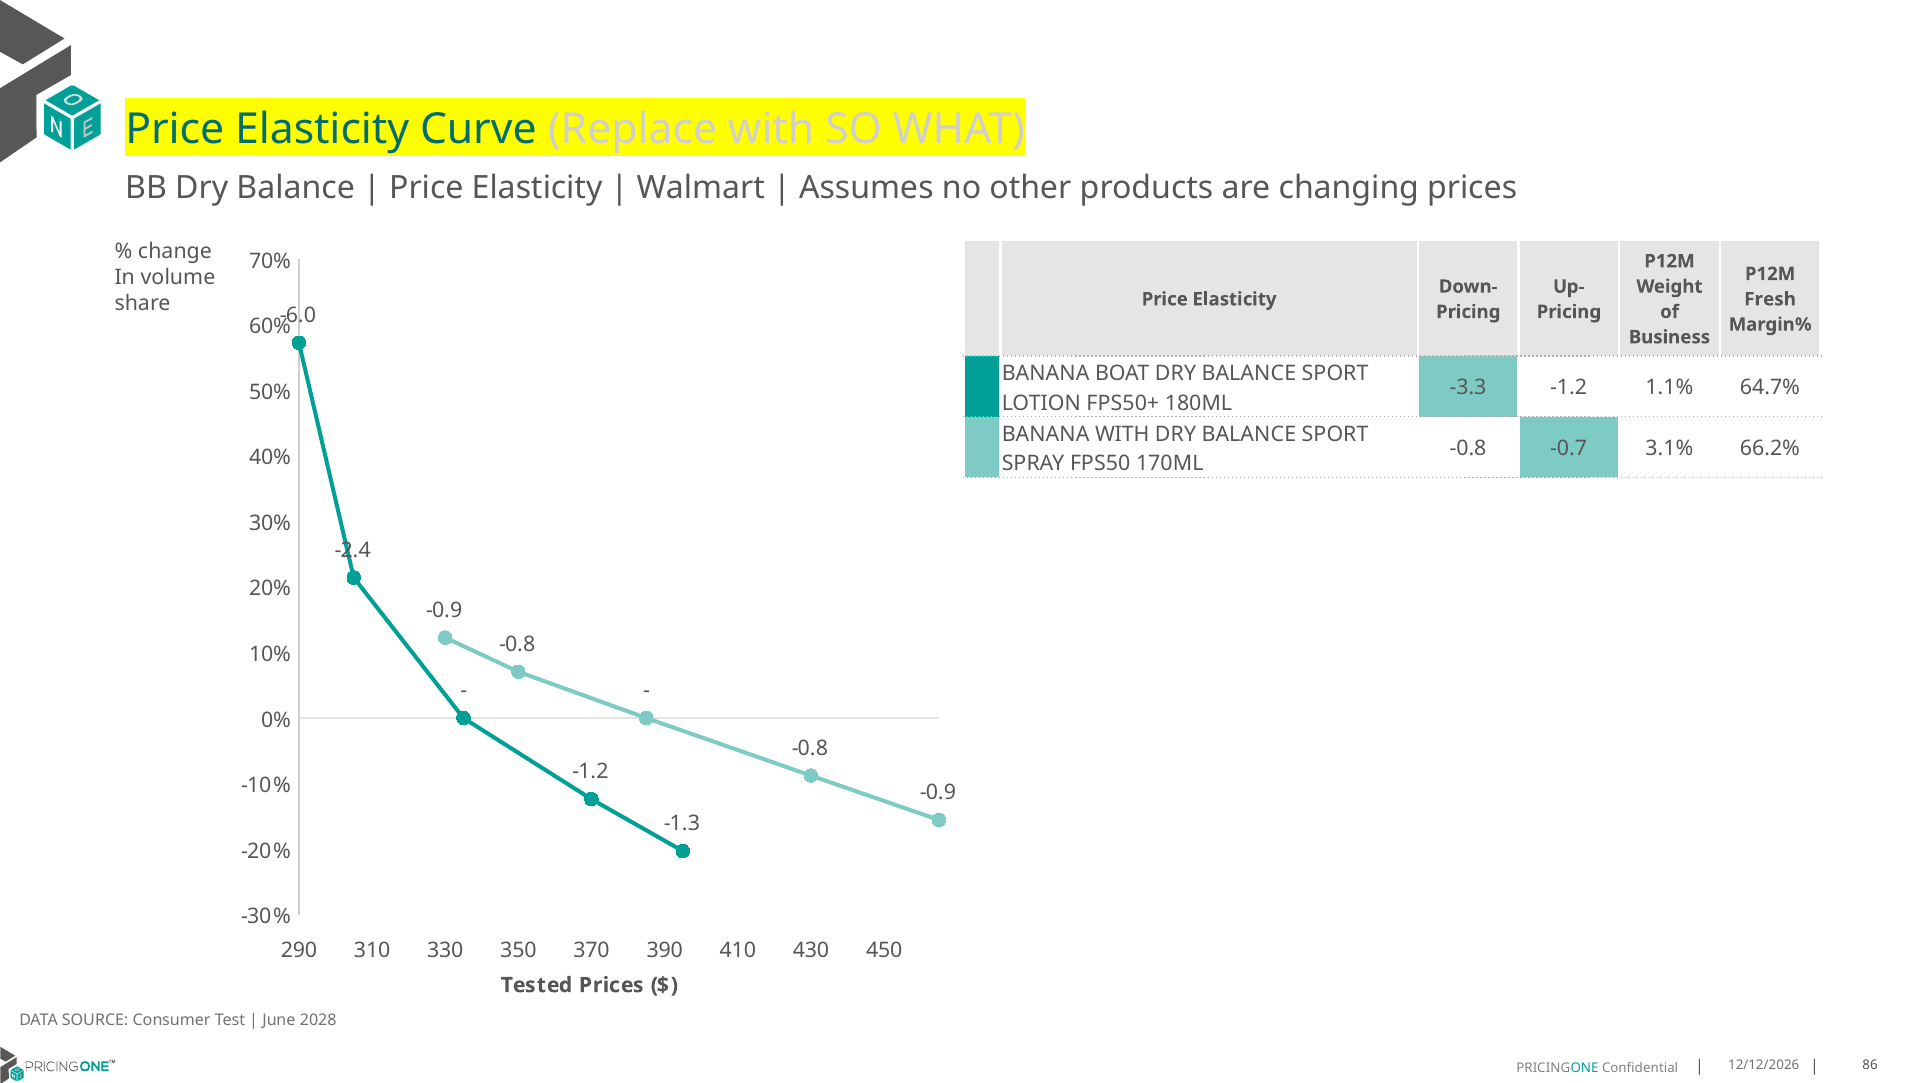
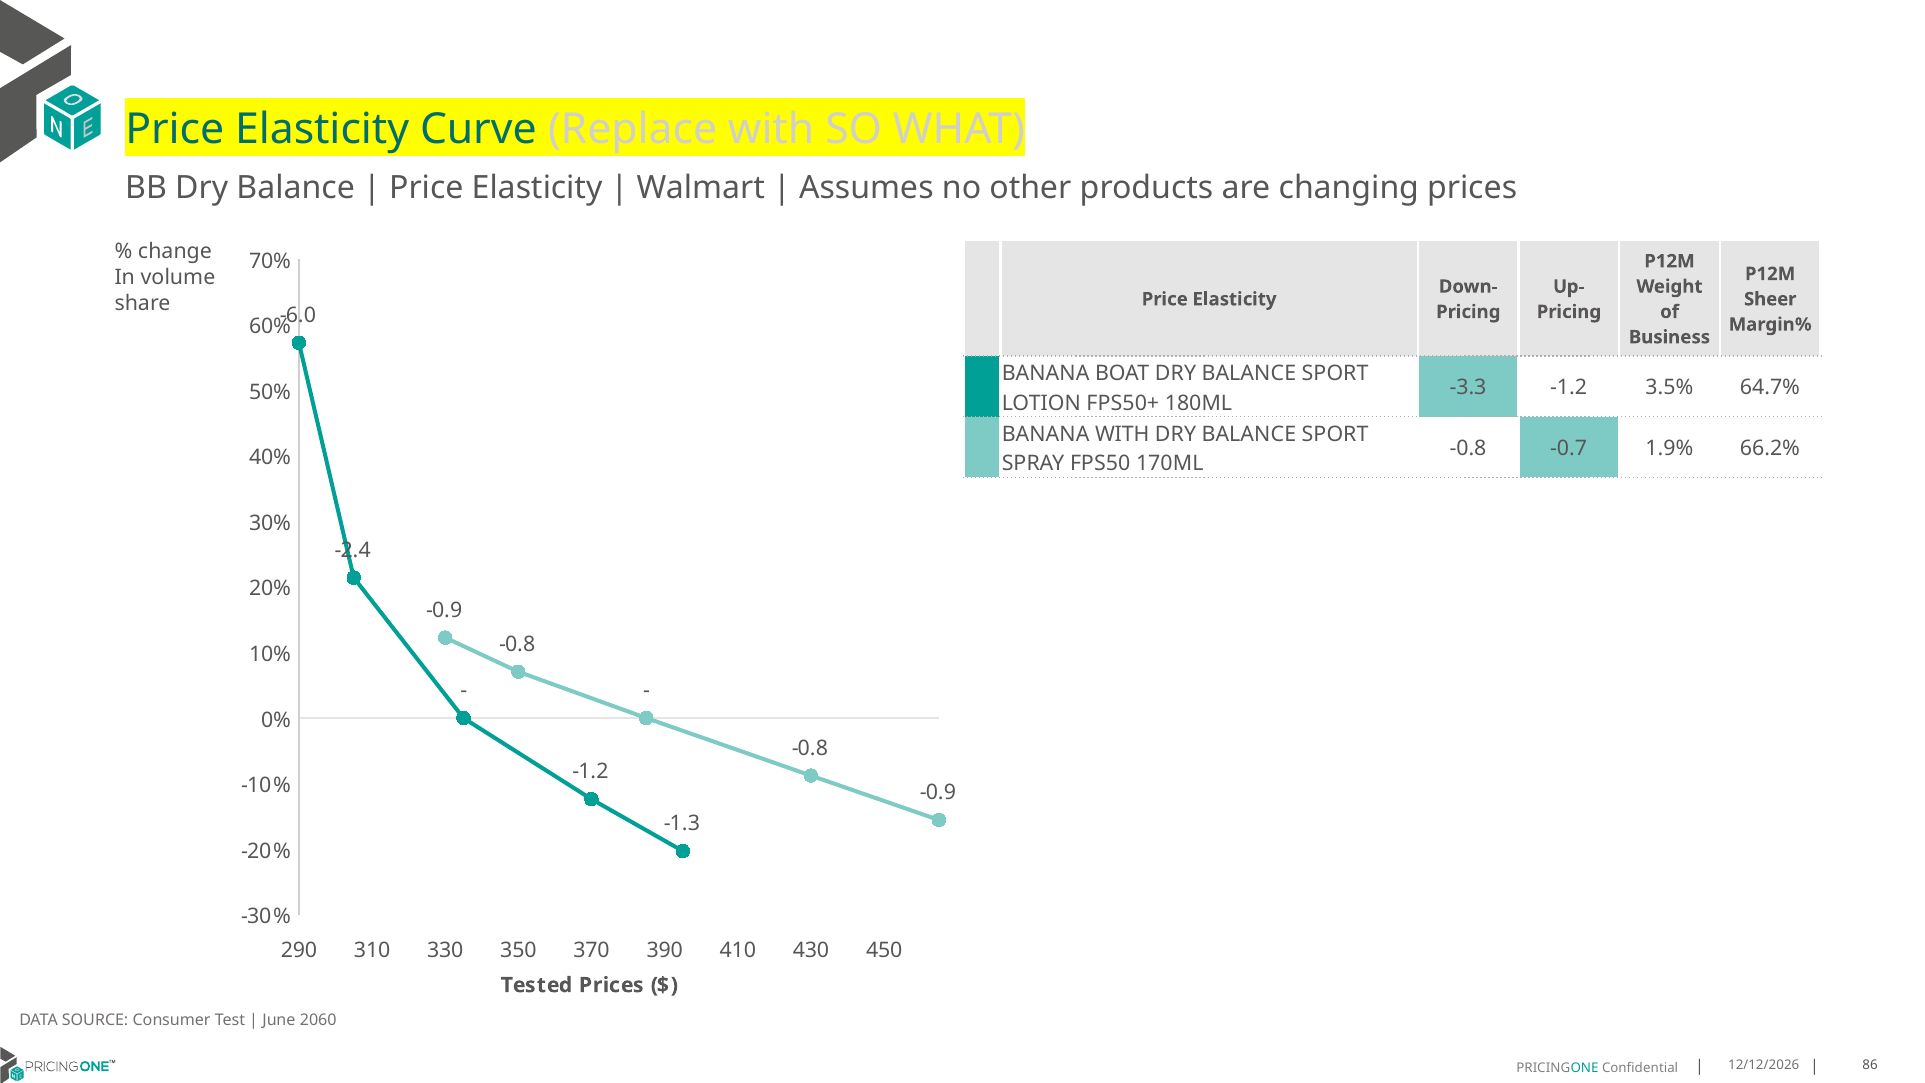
Fresh: Fresh -> Sheer (1770, 299)
1.1%: 1.1% -> 3.5% (1669, 388)
3.1%: 3.1% -> 1.9% (1669, 449)
2028: 2028 -> 2060 (318, 1020)
